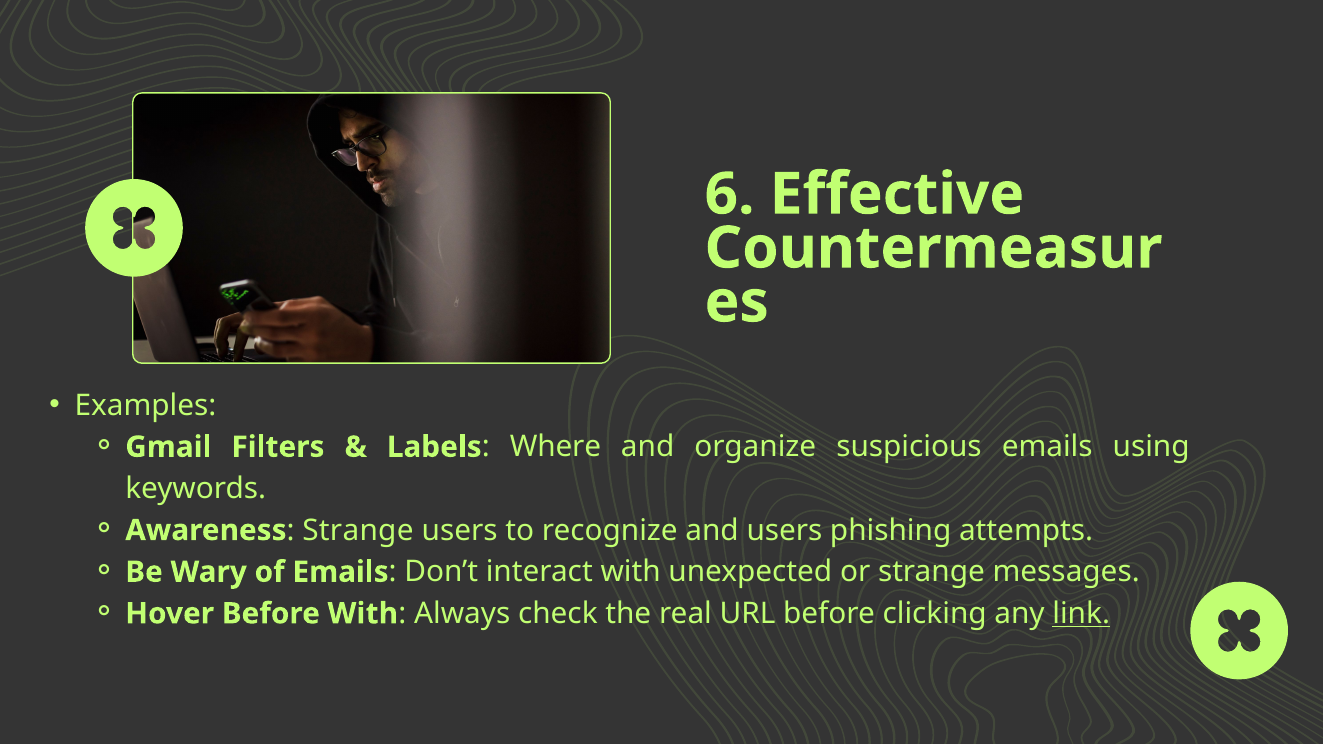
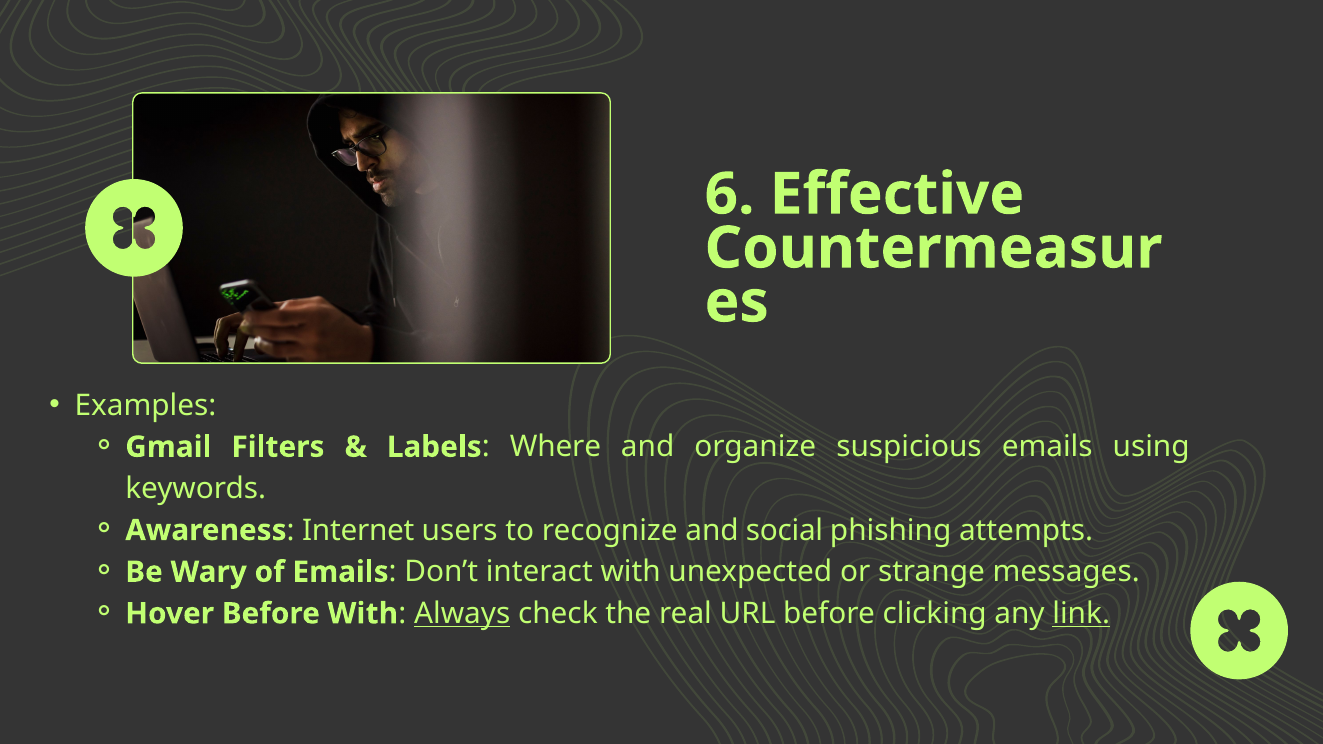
Strange: Strange -> Internet (358, 530)
and users: users -> social (785, 530)
Always underline: none -> present (462, 614)
